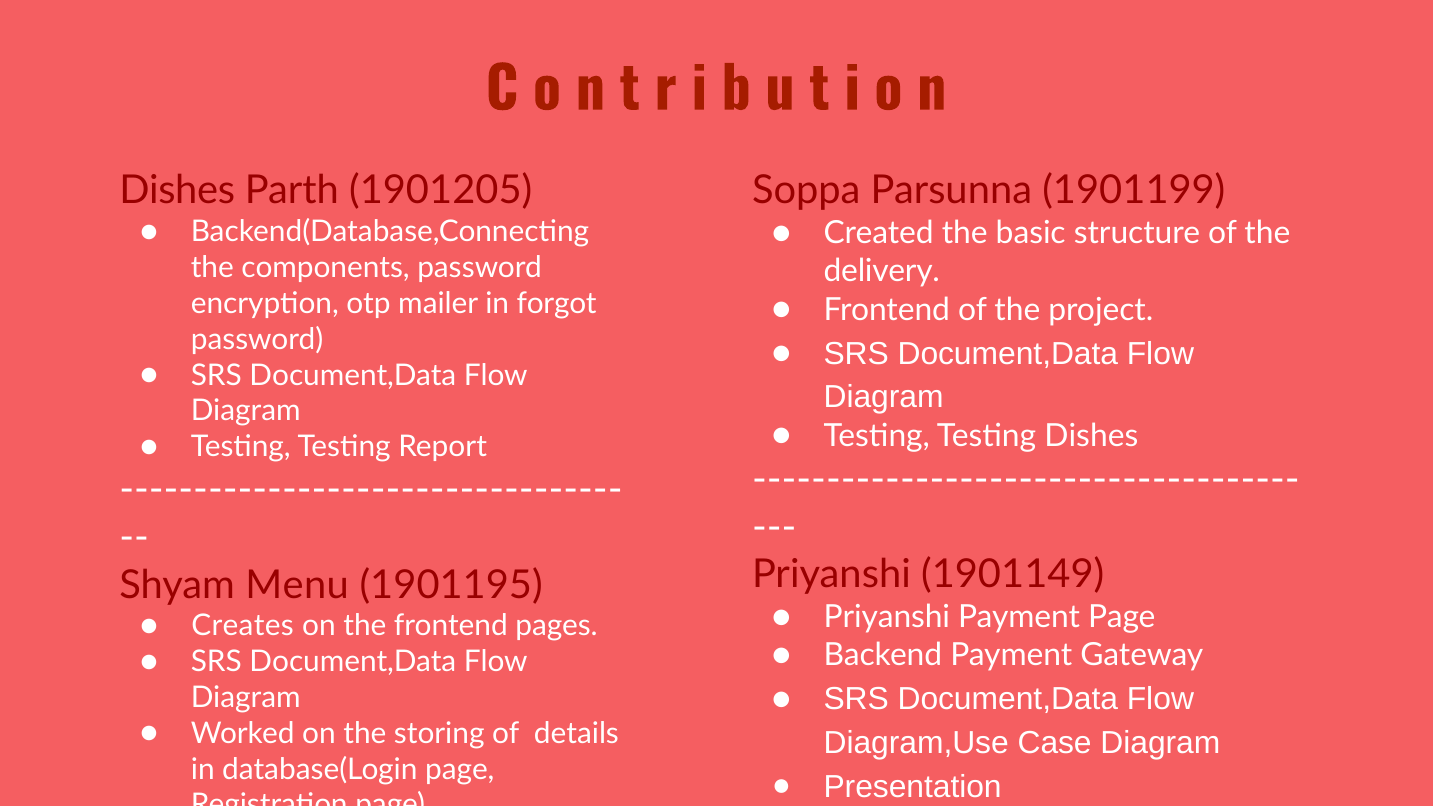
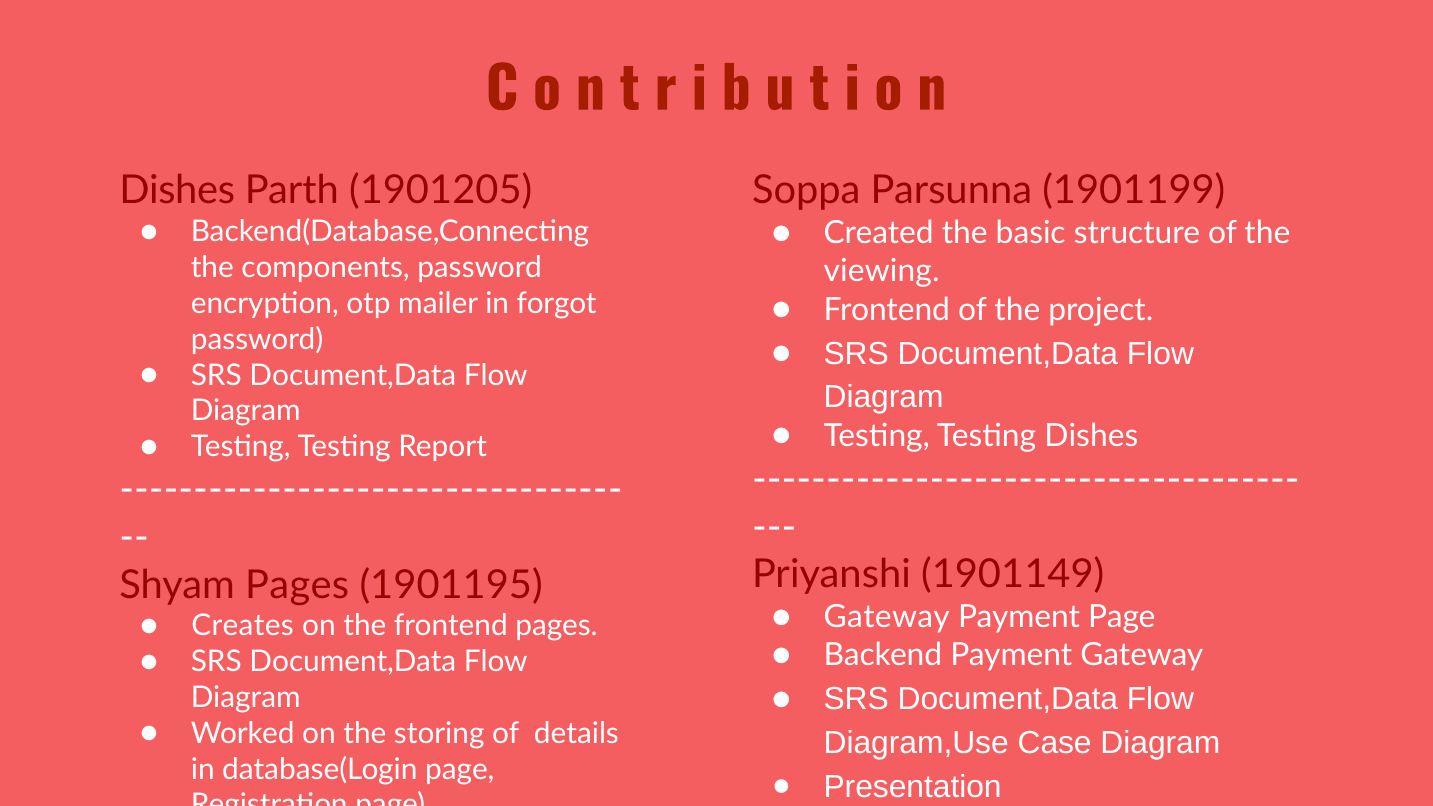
delivery: delivery -> viewing (882, 271)
Shyam Menu: Menu -> Pages (297, 585)
Priyanshi: Priyanshi -> Gateway (887, 617)
